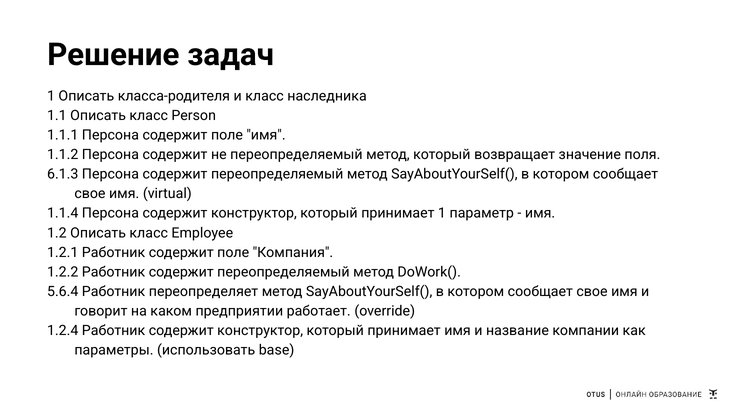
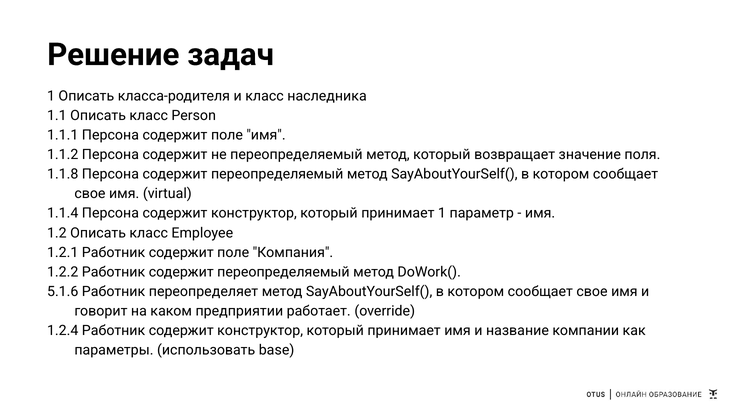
6.1.3: 6.1.3 -> 1.1.8 (63, 174)
5.6.4: 5.6.4 -> 5.1.6 (63, 292)
